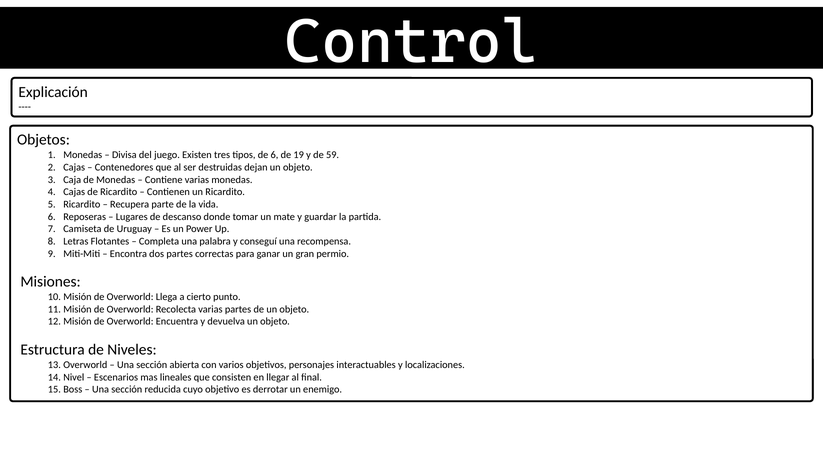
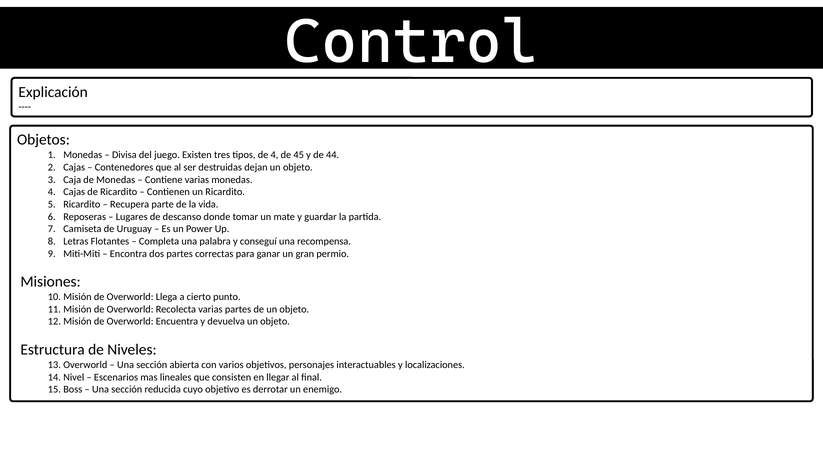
de 6: 6 -> 4 (274, 155)
19: 19 -> 45 (299, 155)
59: 59 -> 44 (333, 155)
